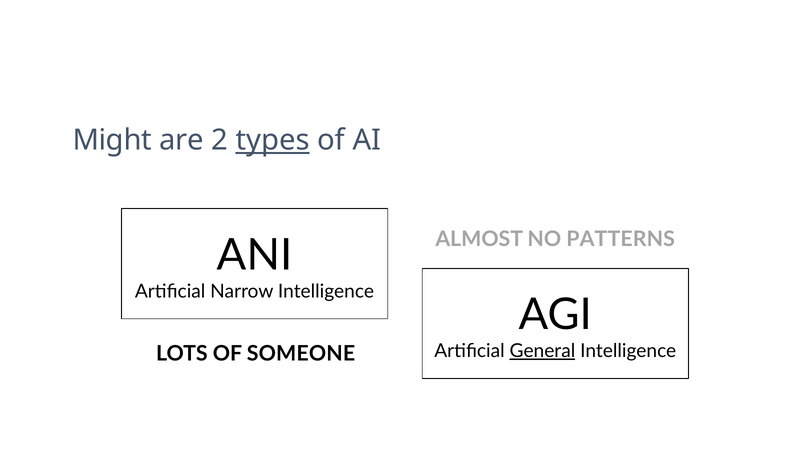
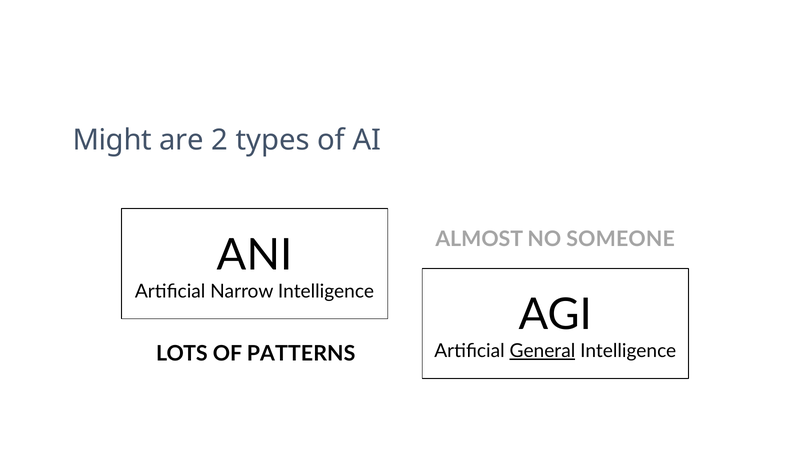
types underline: present -> none (273, 141)
PATTERNS: PATTERNS -> SOMEONE (621, 240)
SOMEONE: SOMEONE -> PATTERNS (301, 354)
